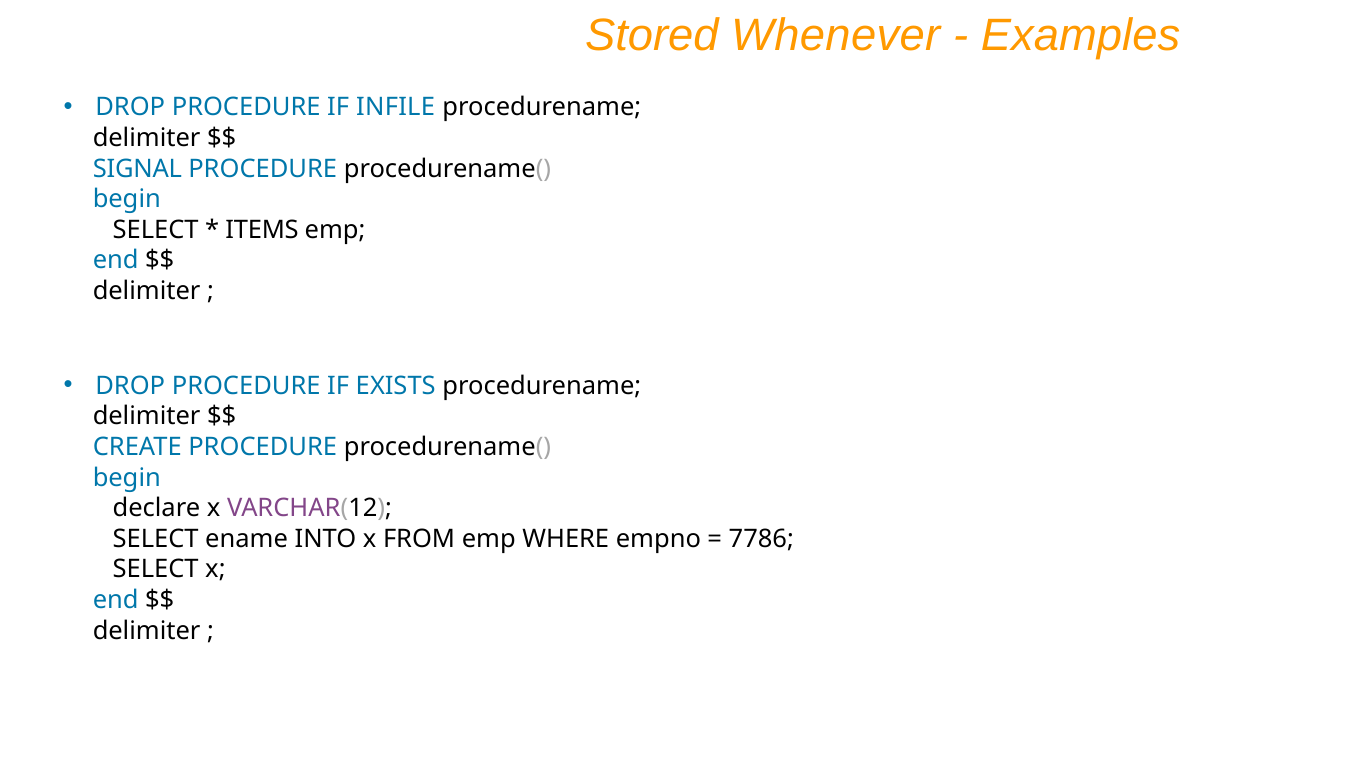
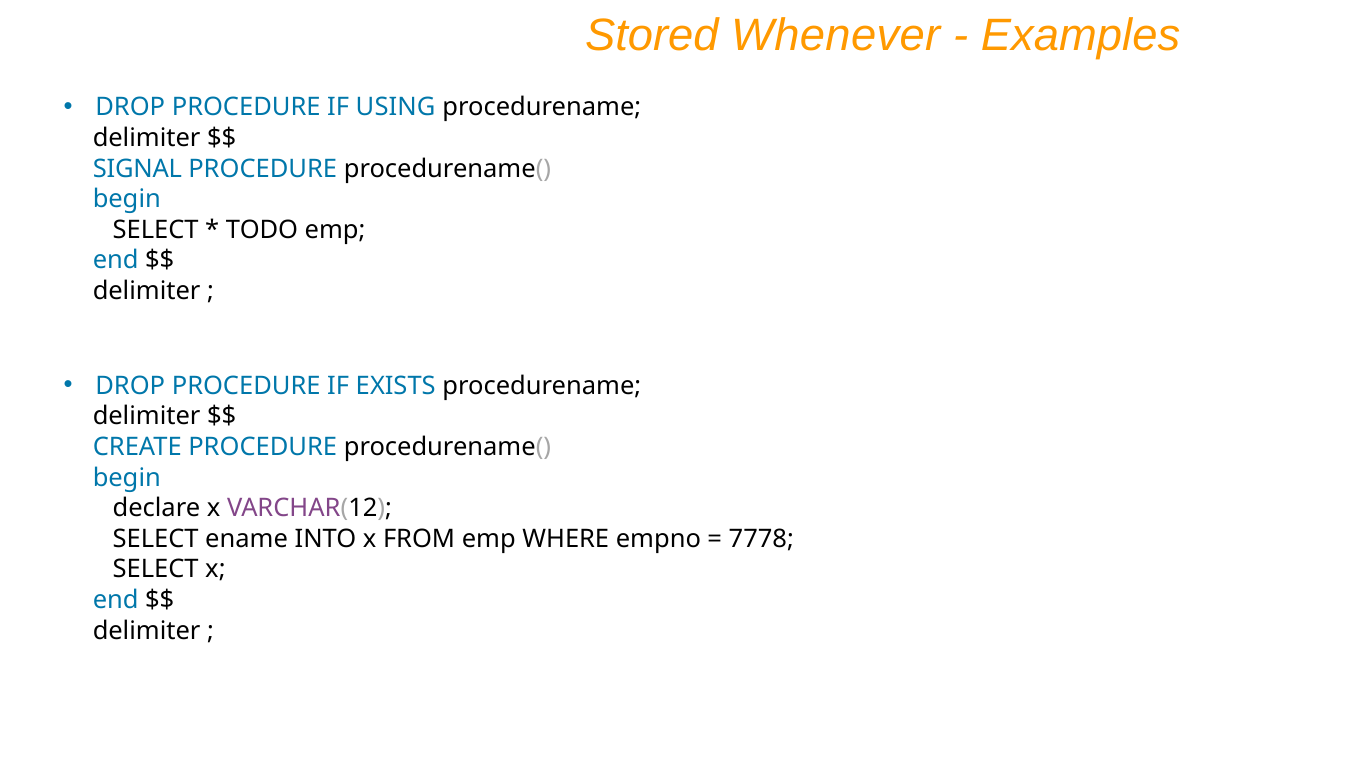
INFILE: INFILE -> USING (396, 108)
ITEMS: ITEMS -> TODO (262, 230)
7786: 7786 -> 7778 (761, 539)
